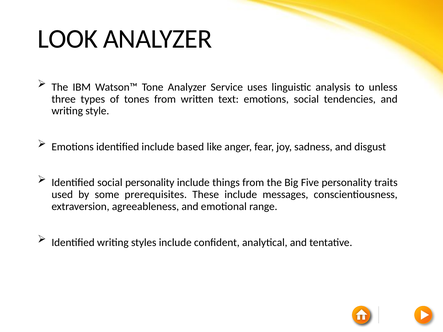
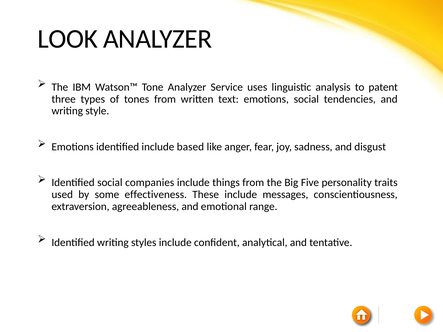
unless: unless -> patent (383, 87)
social personality: personality -> companies (150, 183)
prerequisites: prerequisites -> effectiveness (156, 195)
